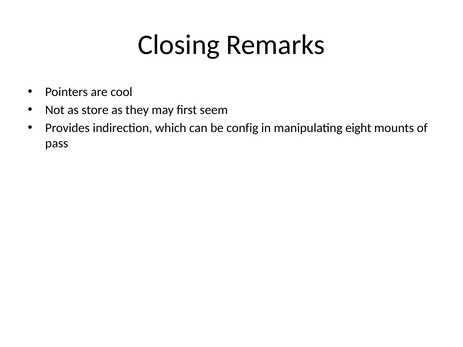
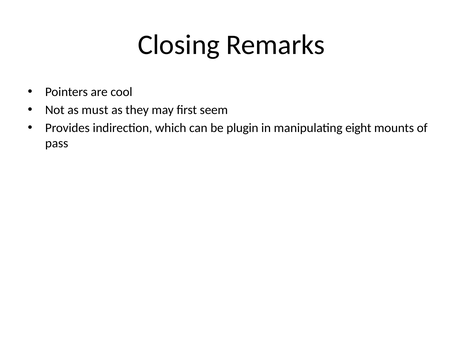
store: store -> must (95, 110)
config: config -> plugin (242, 128)
